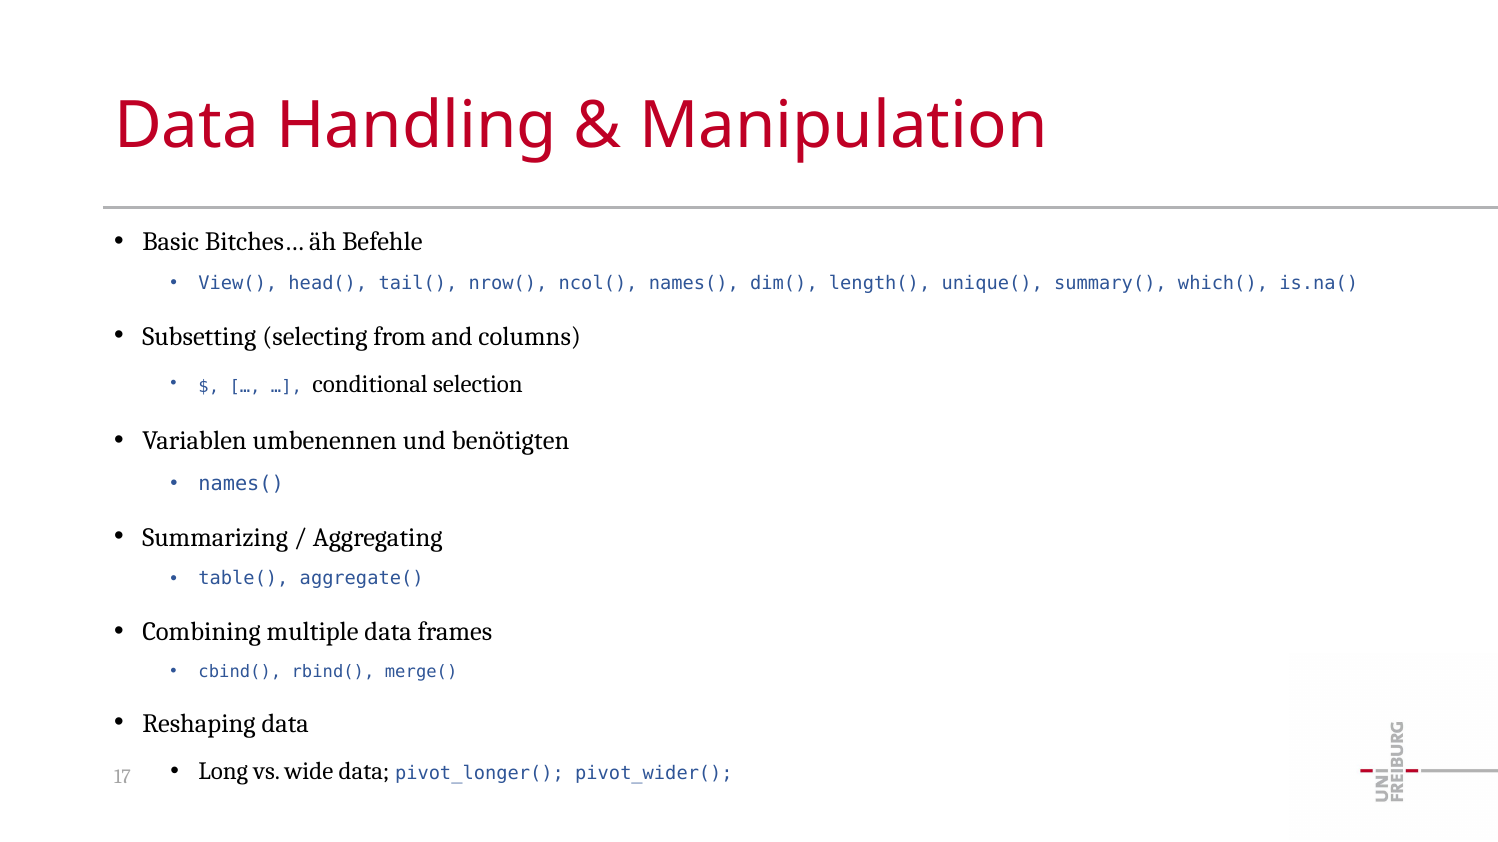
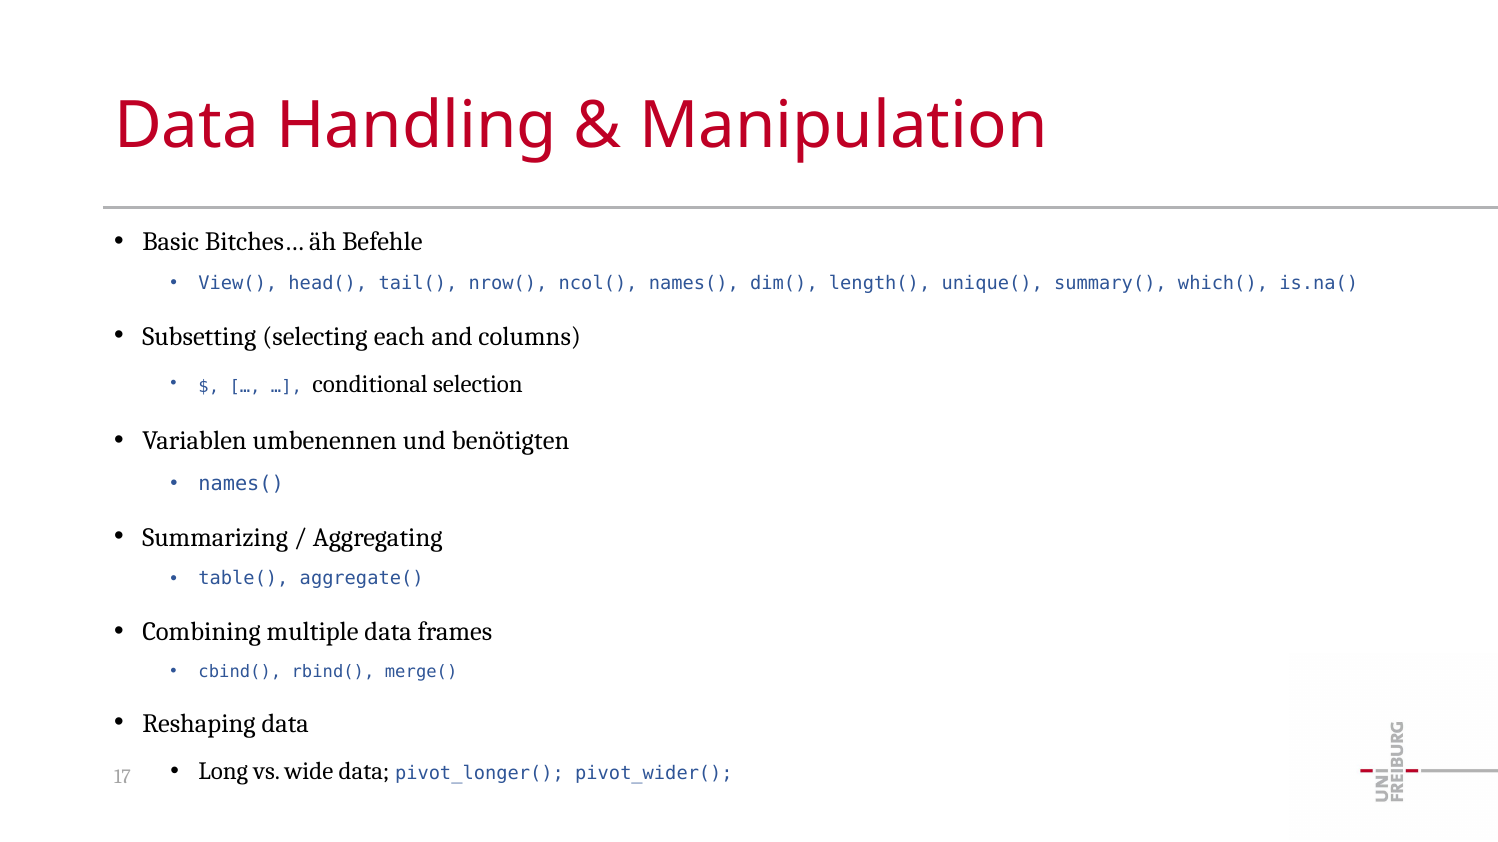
from: from -> each (399, 337)
